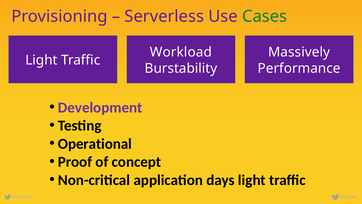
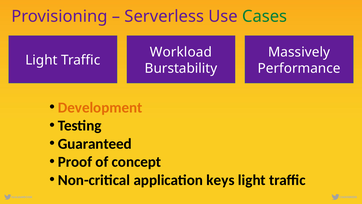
Development colour: purple -> orange (100, 107)
Operational: Operational -> Guaranteed (95, 144)
days: days -> keys (220, 180)
